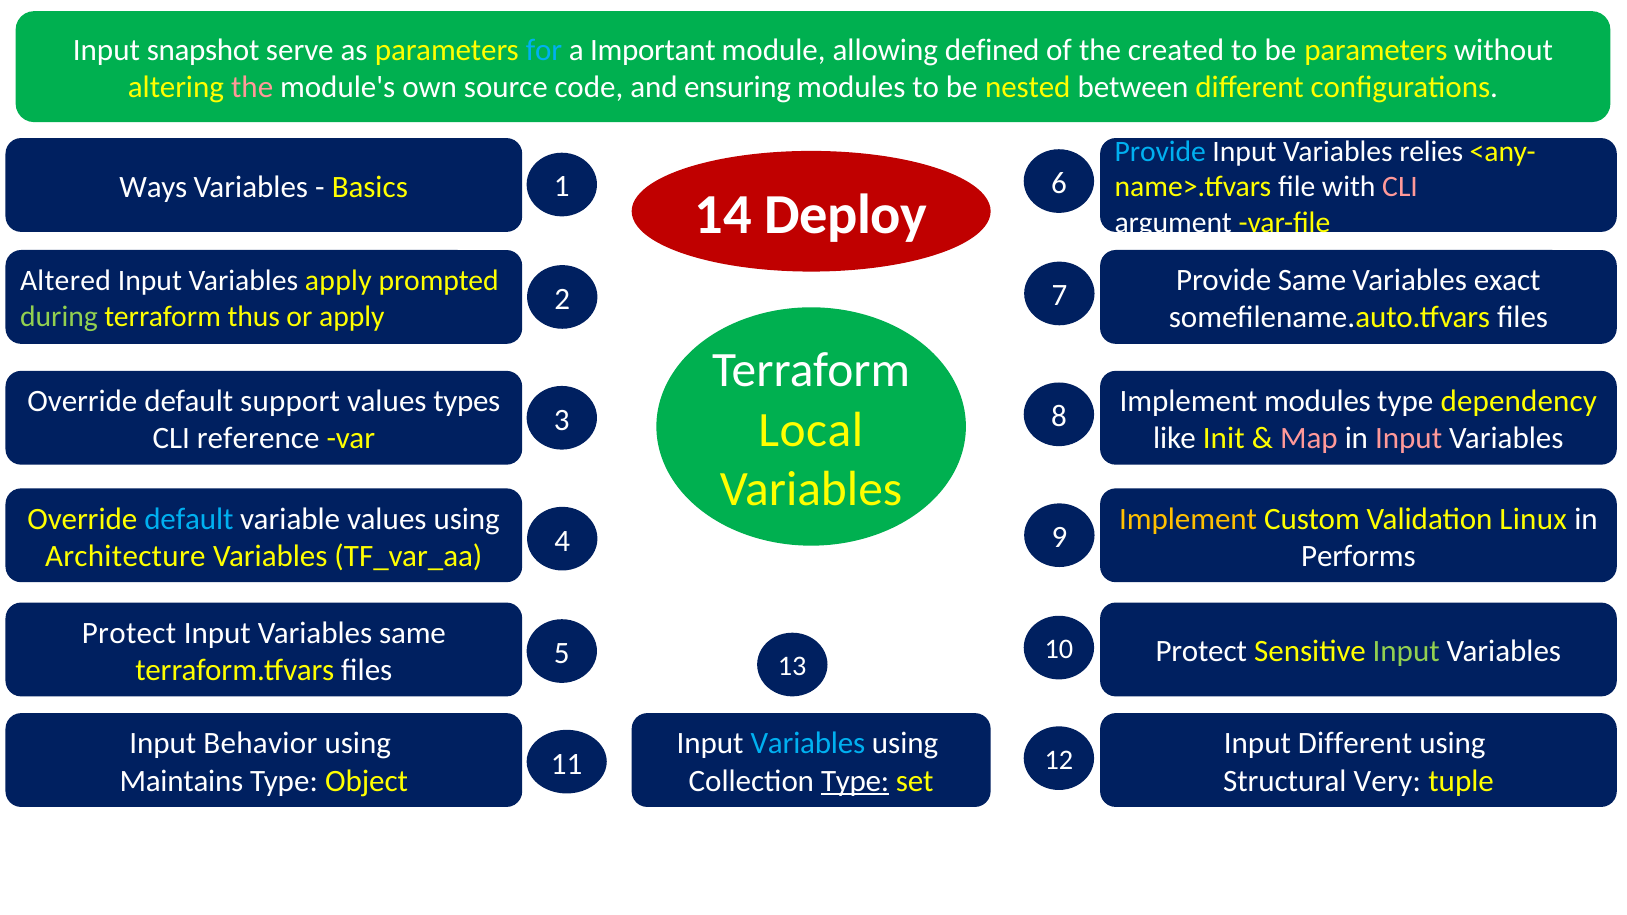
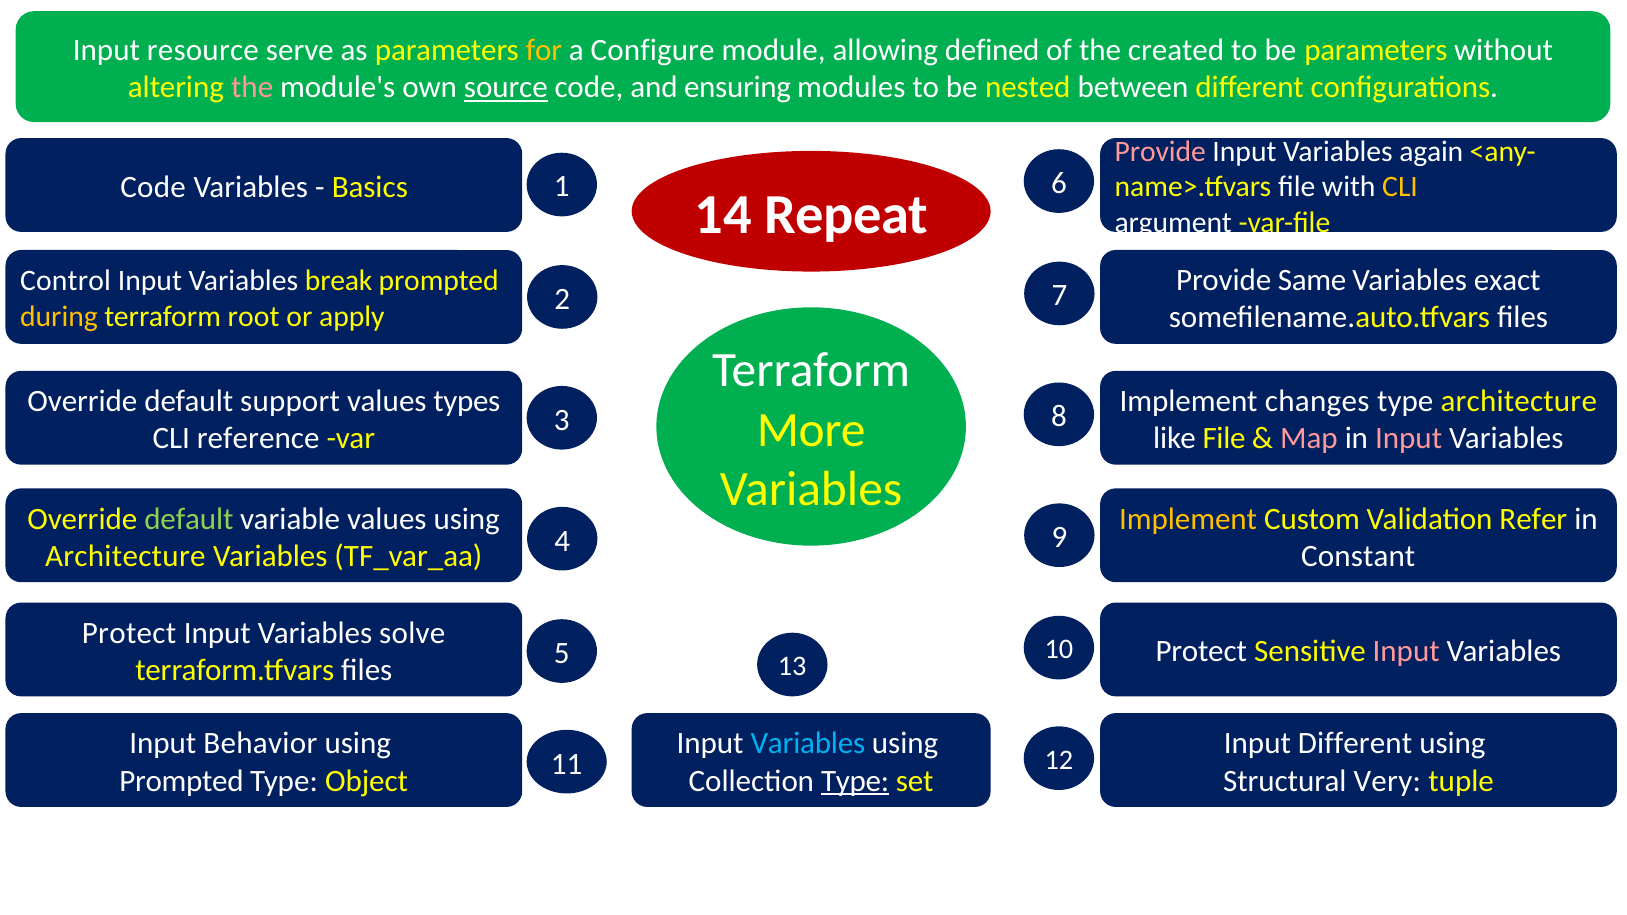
snapshot: snapshot -> resource (203, 50)
for colour: light blue -> yellow (544, 50)
Important: Important -> Configure (653, 50)
source underline: none -> present (506, 87)
Provide colour: light blue -> pink (1160, 151)
relies: relies -> again (1431, 151)
Ways: Ways -> Code (153, 187)
CLI colour: pink -> yellow (1400, 187)
Deploy: Deploy -> Repeat (846, 215)
Altered: Altered -> Control (66, 281)
Variables apply: apply -> break (339, 281)
during colour: light green -> yellow (59, 317)
thus: thus -> root (254, 317)
Implement modules: modules -> changes (1317, 401)
type dependency: dependency -> architecture (1519, 401)
Local: Local -> More (811, 430)
like Init: Init -> File (1224, 439)
default colour: light blue -> light green (189, 519)
Linux: Linux -> Refer (1533, 519)
Performs: Performs -> Constant (1358, 556)
Variables same: same -> solve (412, 633)
Input colour: light green -> pink (1406, 652)
Maintains: Maintains -> Prompted (181, 781)
